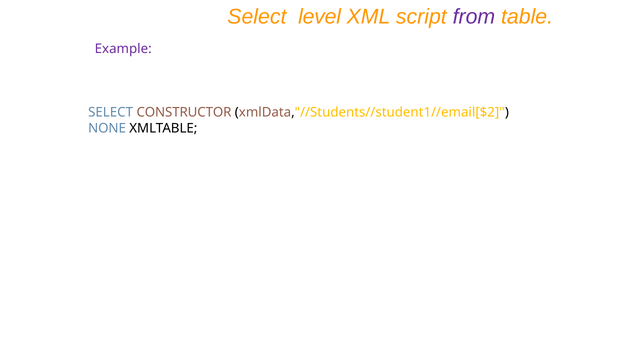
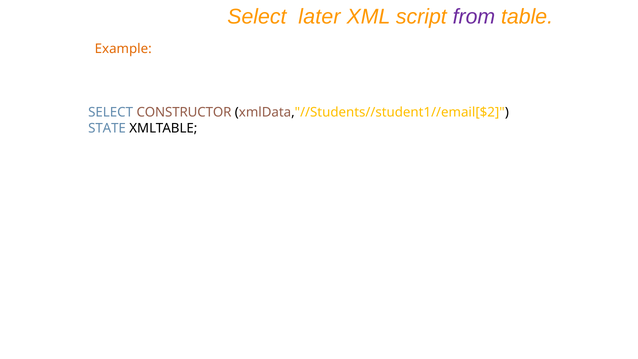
level: level -> later (319, 17)
Example colour: purple -> orange (123, 49)
NONE: NONE -> STATE (107, 128)
